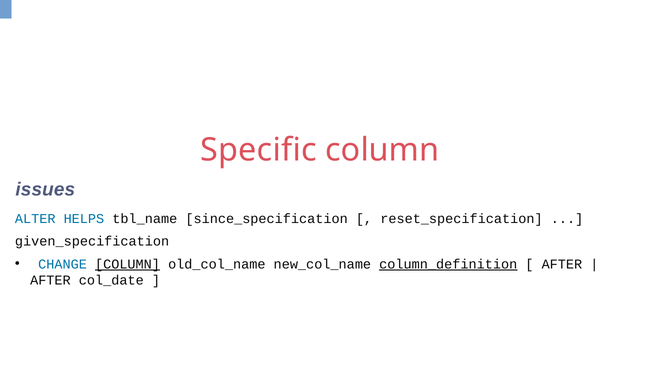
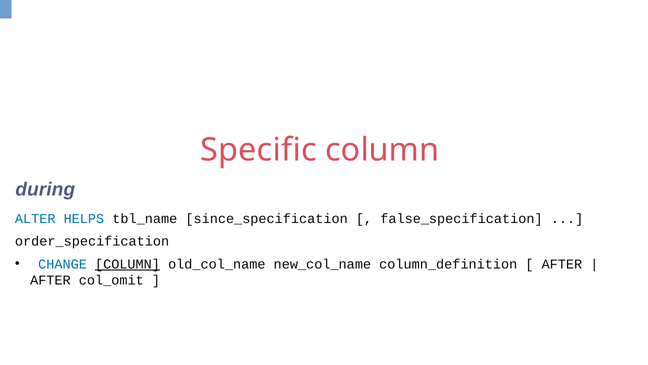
issues: issues -> during (45, 189)
reset_specification: reset_specification -> false_specification (461, 218)
given_specification: given_specification -> order_specification (92, 241)
column_definition underline: present -> none (448, 264)
col_date: col_date -> col_omit (111, 280)
